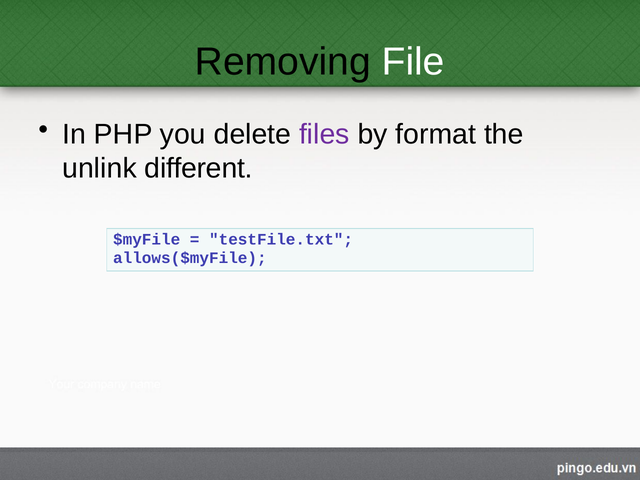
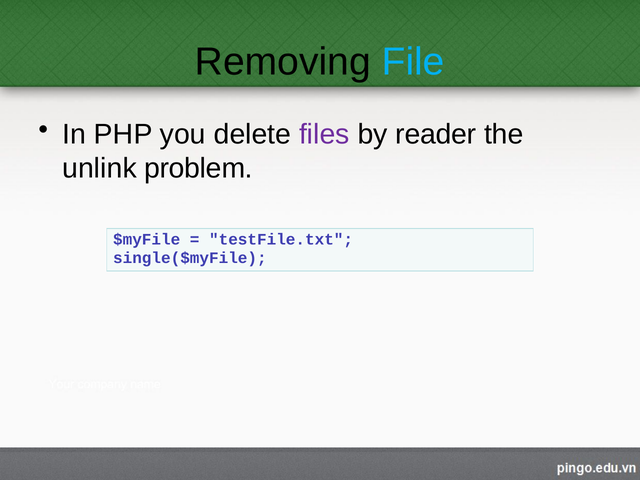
File colour: white -> light blue (413, 62)
format: format -> reader (436, 134)
different: different -> problem (199, 168)
allows($myFile: allows($myFile -> single($myFile (190, 258)
